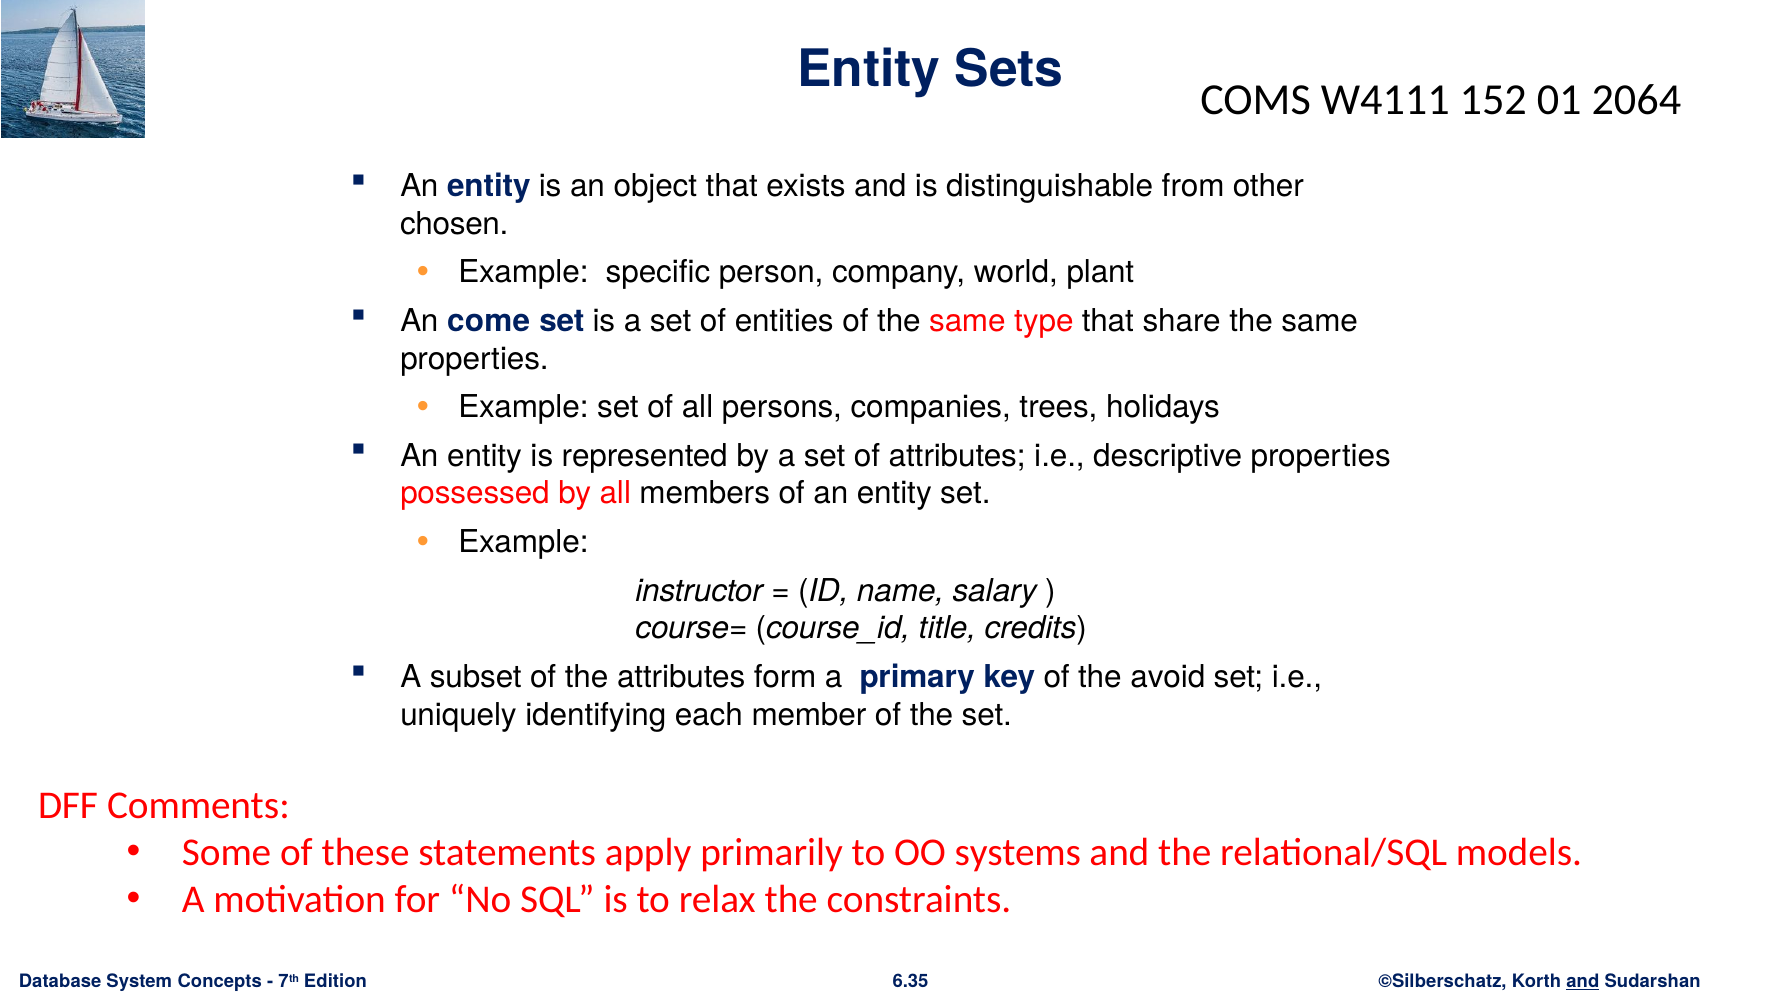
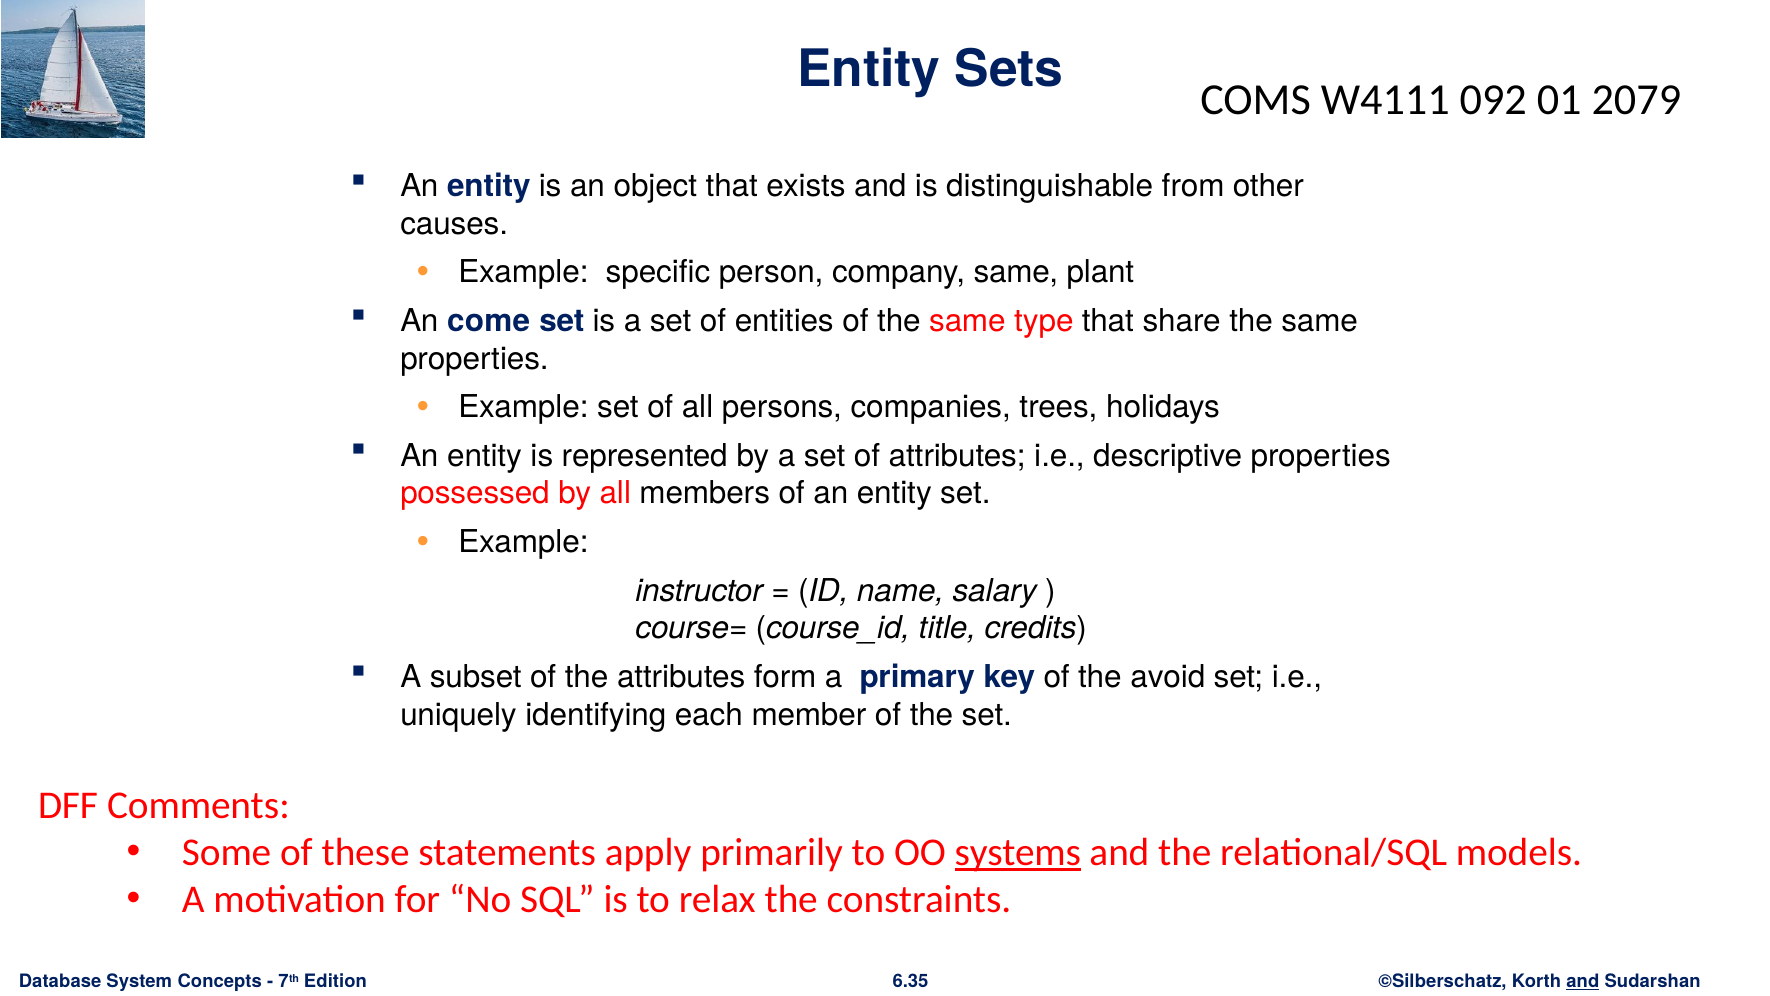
152: 152 -> 092 (1493, 100)
2064: 2064 -> 2079 (1636, 100)
chosen: chosen -> causes (454, 224)
company world: world -> same (1016, 272)
systems underline: none -> present (1018, 852)
